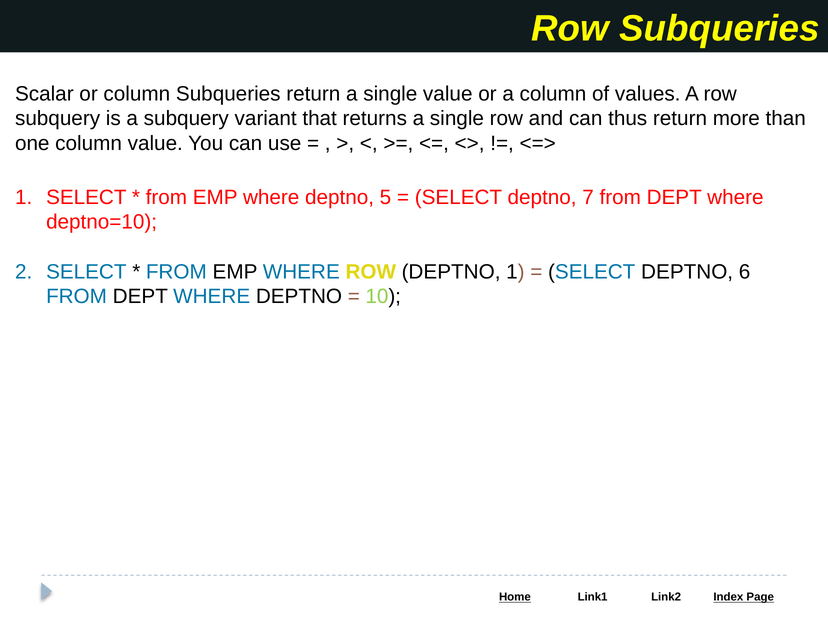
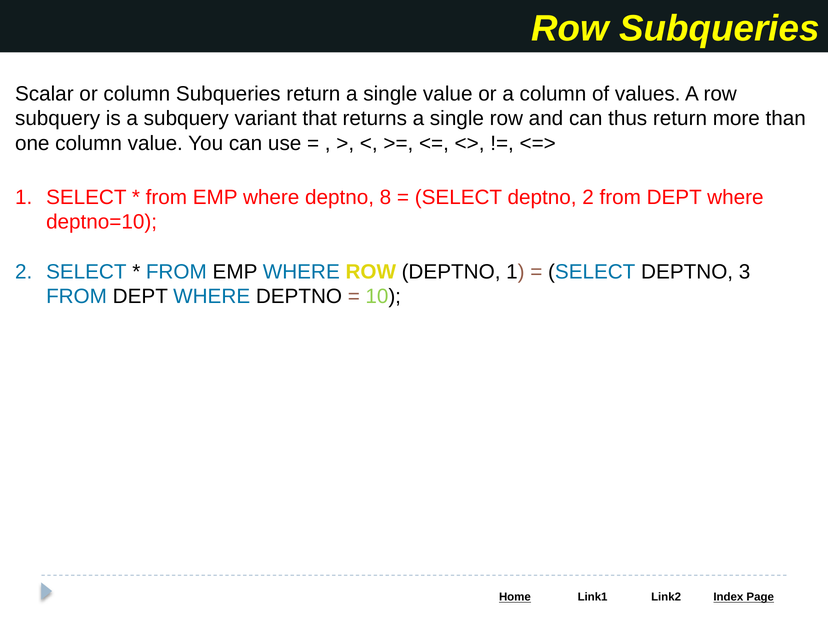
5: 5 -> 8 (386, 197)
deptno 7: 7 -> 2 (588, 197)
6: 6 -> 3 (745, 272)
